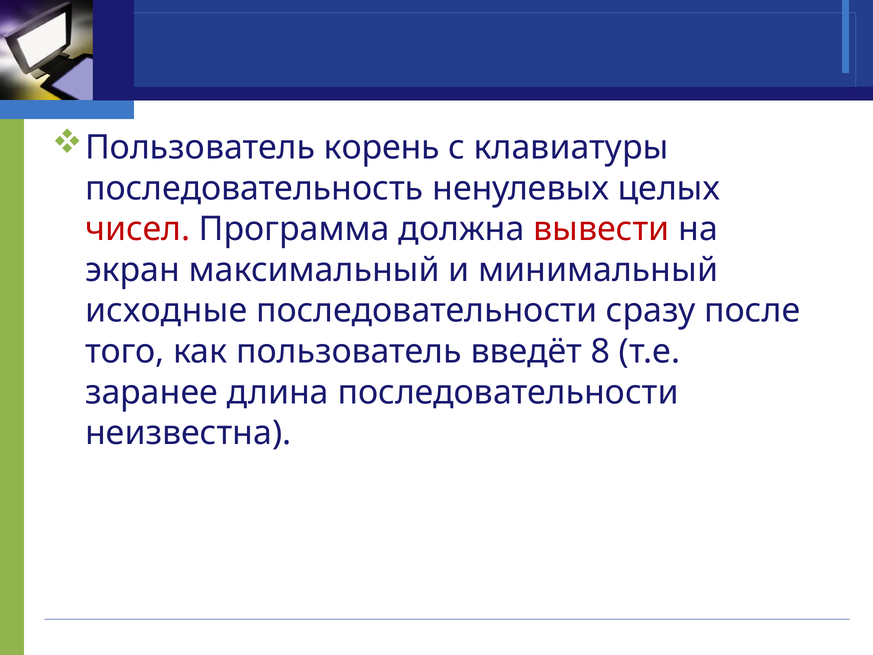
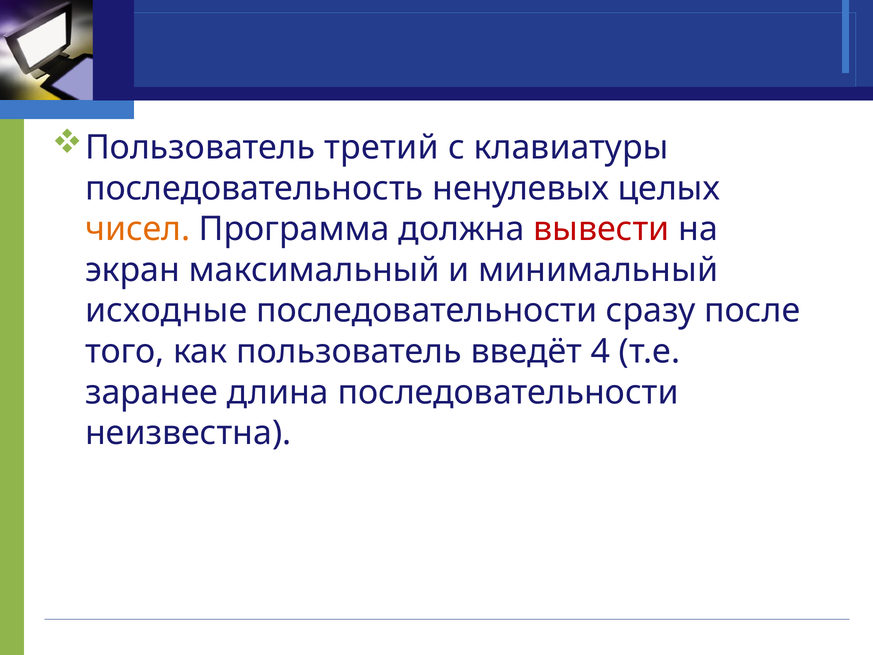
корень: корень -> третий (381, 148)
чисел colour: red -> orange (138, 229)
8: 8 -> 4 (600, 351)
